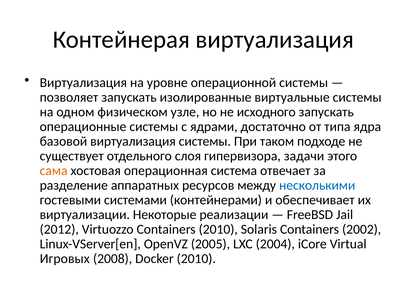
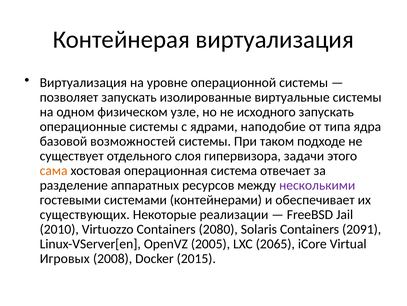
достаточно: достаточно -> наподобие (273, 126)
базовой виртуализация: виртуализация -> возможностей (133, 141)
несколькими colour: blue -> purple (317, 185)
виртуализации: виртуализации -> существующих (85, 214)
2012: 2012 -> 2010 (59, 229)
Containers 2010: 2010 -> 2080 (218, 229)
2002: 2002 -> 2091 (362, 229)
2004: 2004 -> 2065 (275, 243)
Docker 2010: 2010 -> 2015 (196, 258)
